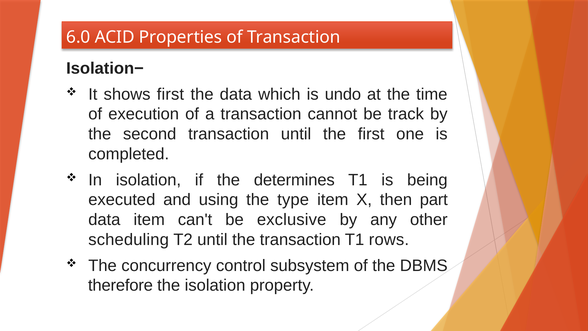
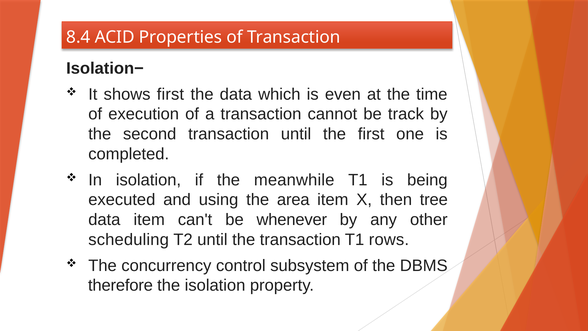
6.0: 6.0 -> 8.4 (78, 37)
undo: undo -> even (343, 94)
determines: determines -> meanwhile (294, 180)
type: type -> area (293, 200)
part: part -> tree (434, 200)
exclusive: exclusive -> whenever (292, 220)
